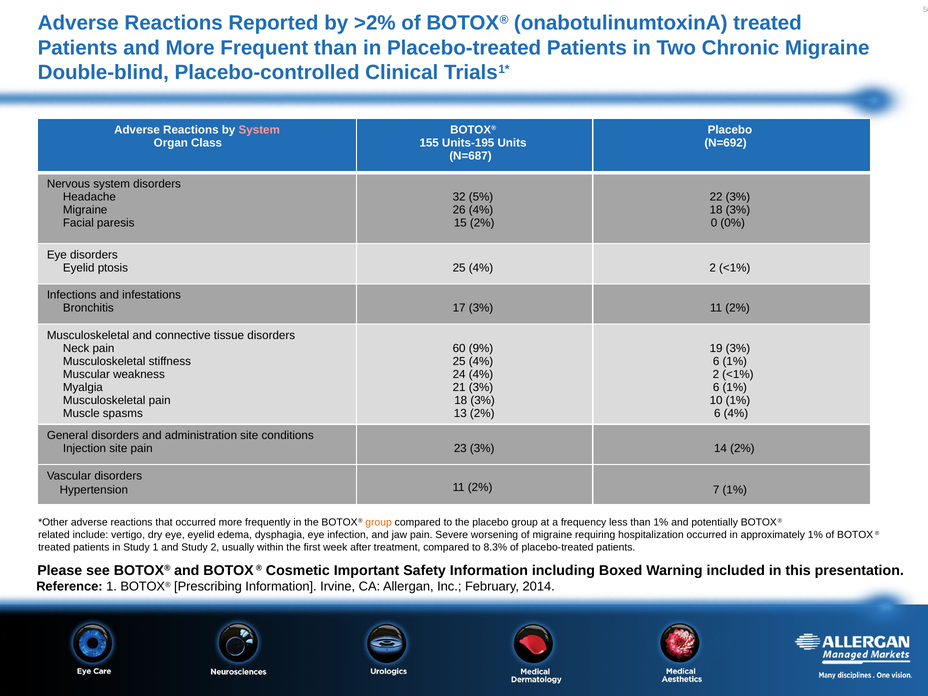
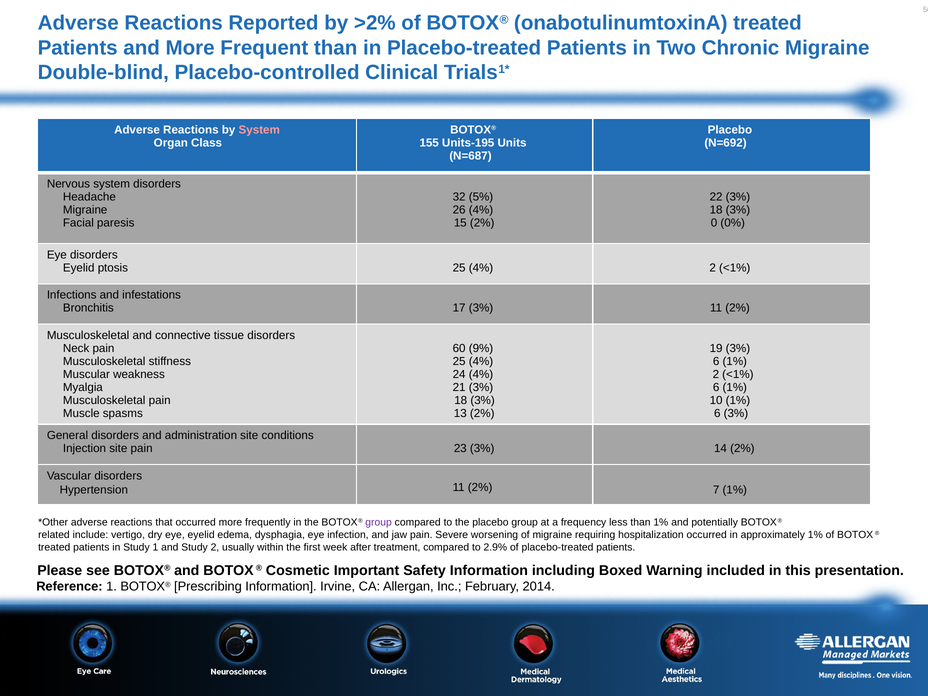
6 4%: 4% -> 3% (736, 413)
group colour: orange -> purple (379, 522)
8.3%: 8.3% -> 2.9% (495, 547)
